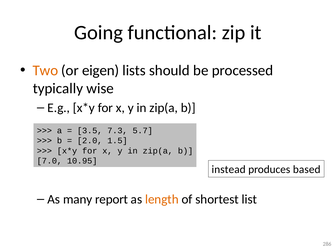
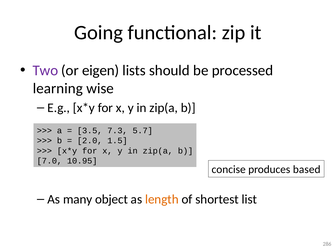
Two colour: orange -> purple (45, 70)
typically: typically -> learning (58, 88)
instead: instead -> concise (229, 170)
report: report -> object (112, 199)
